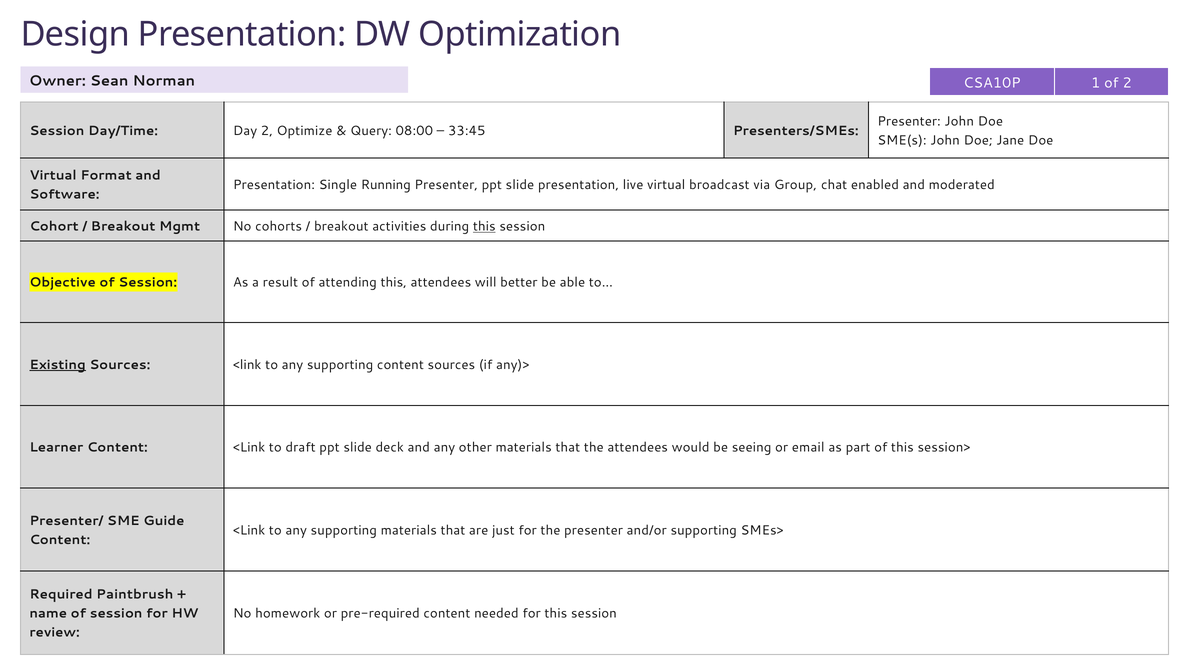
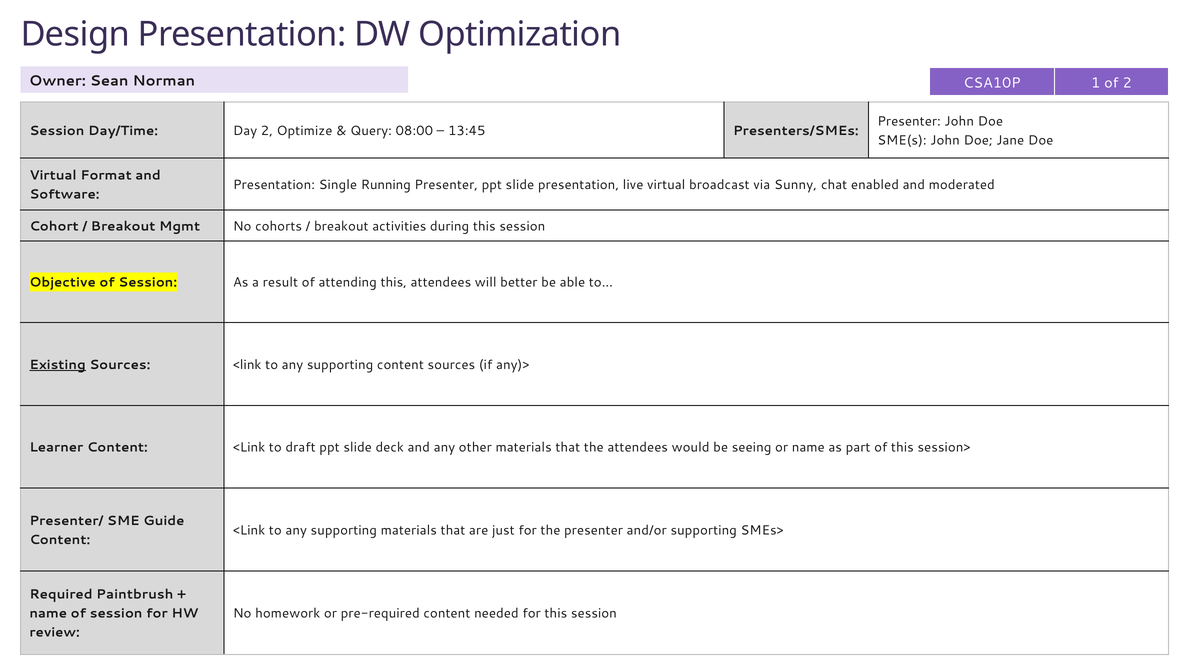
33:45: 33:45 -> 13:45 (467, 131)
Group: Group -> Sunny (796, 185)
this underline: present -> none (484, 226)
or email: email -> name (808, 447)
